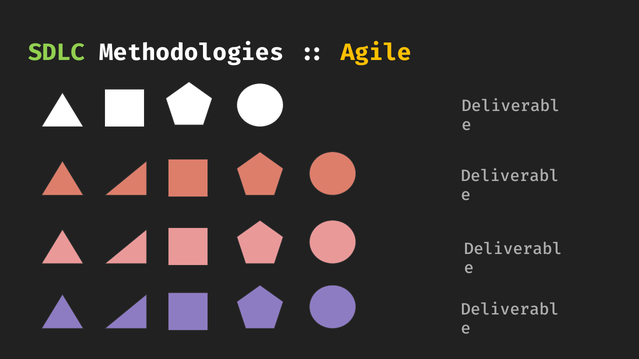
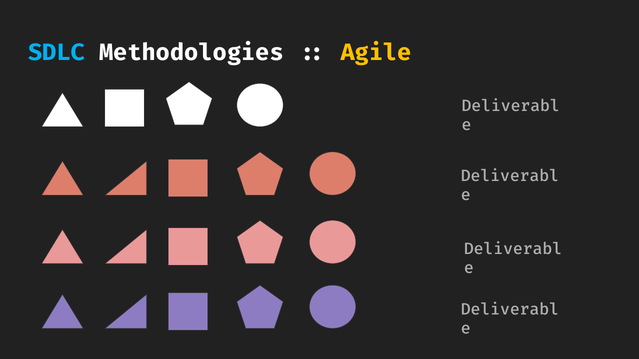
SDLC colour: light green -> light blue (57, 53)
